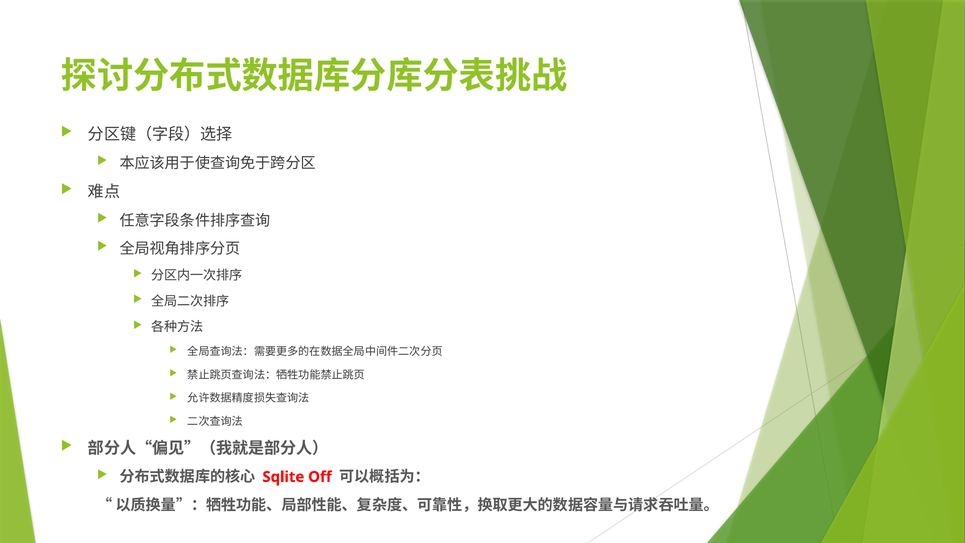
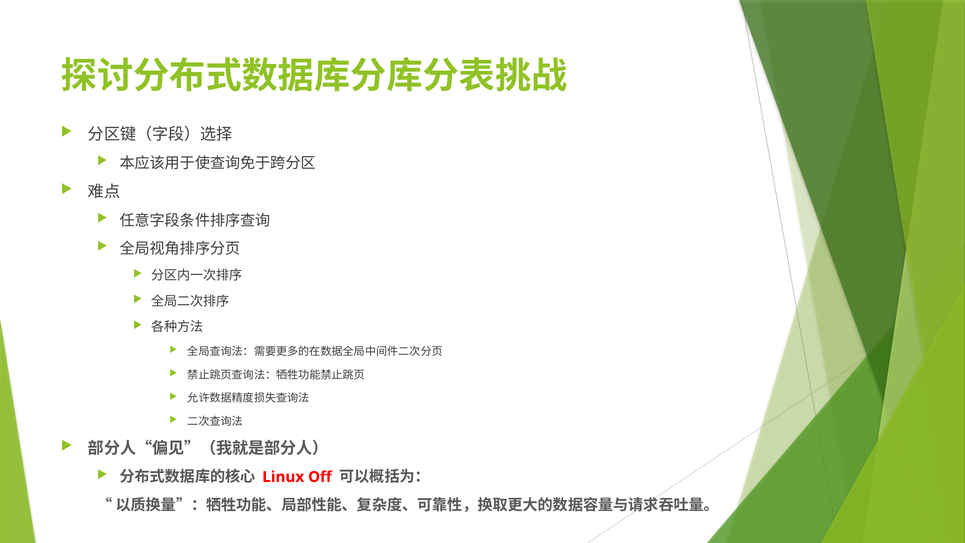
Sqlite: Sqlite -> Linux (283, 477)
